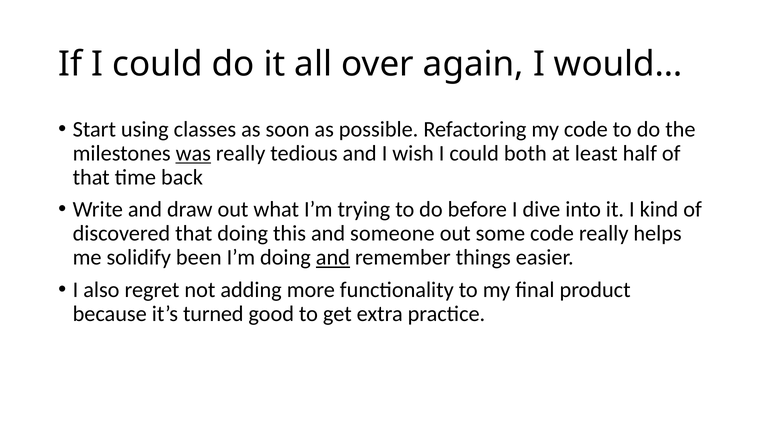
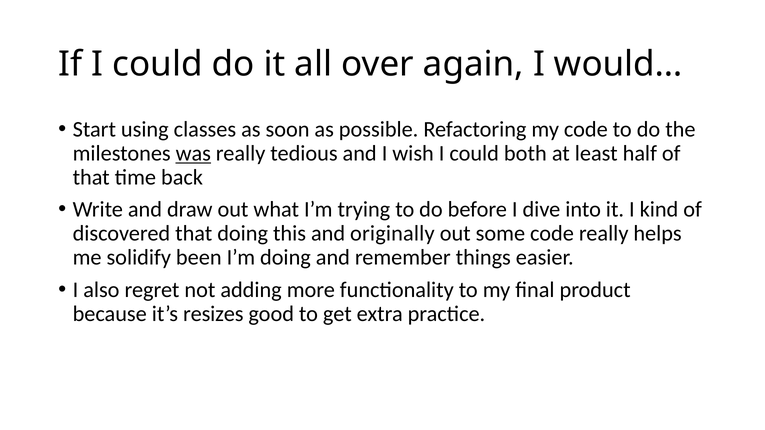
someone: someone -> originally (392, 234)
and underline: present -> none (333, 258)
turned: turned -> resizes (213, 314)
